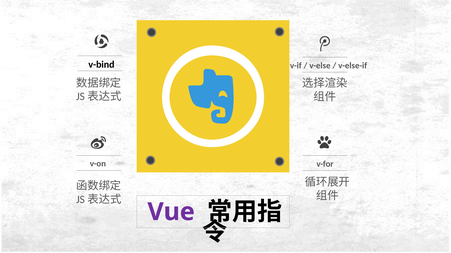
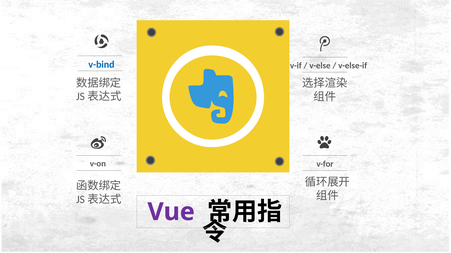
v-bind colour: black -> blue (101, 65)
